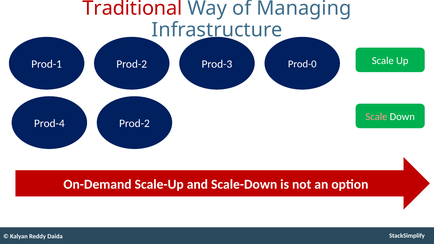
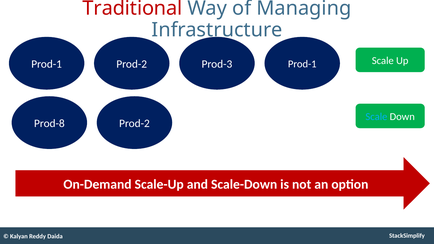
Prod-3 Prod-0: Prod-0 -> Prod-1 (302, 64)
Scale colour: pink -> light blue (376, 117)
Prod-4: Prod-4 -> Prod-8 (49, 123)
